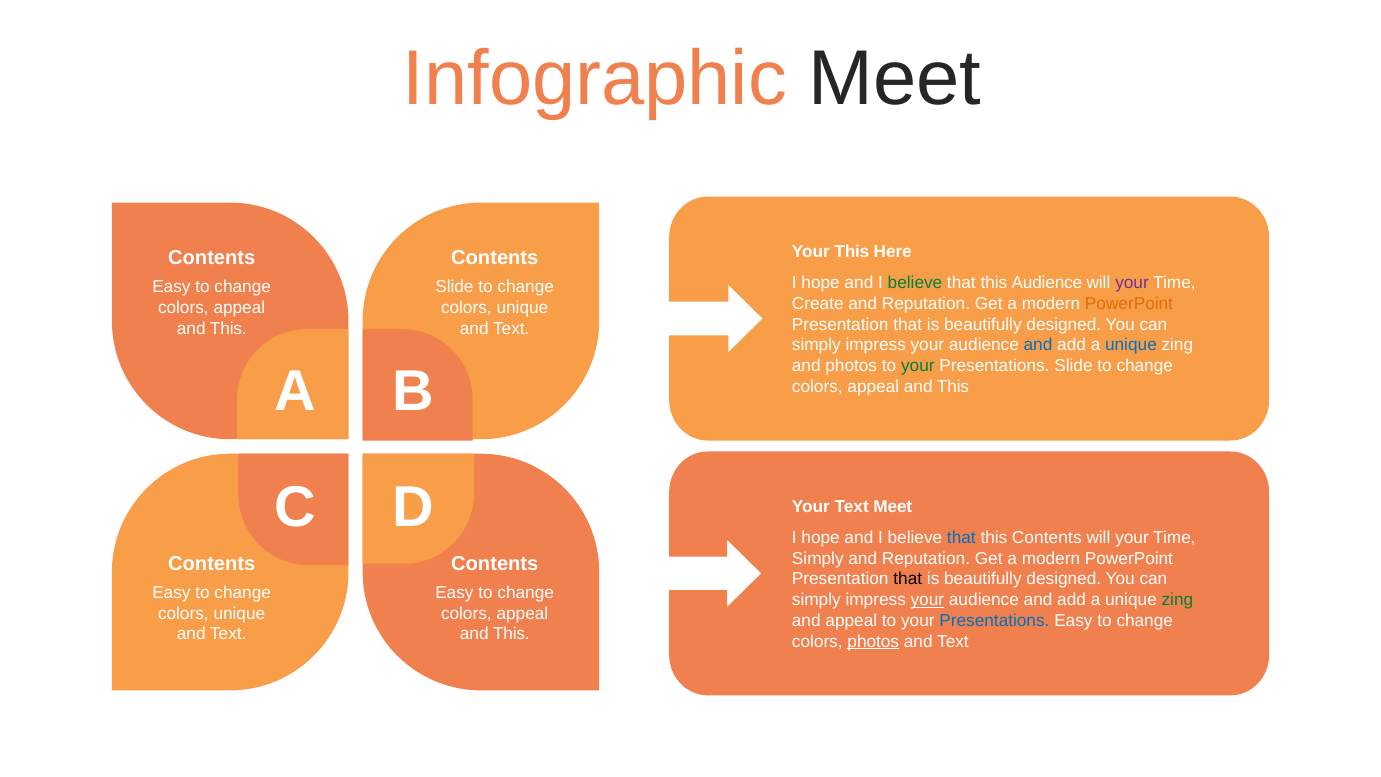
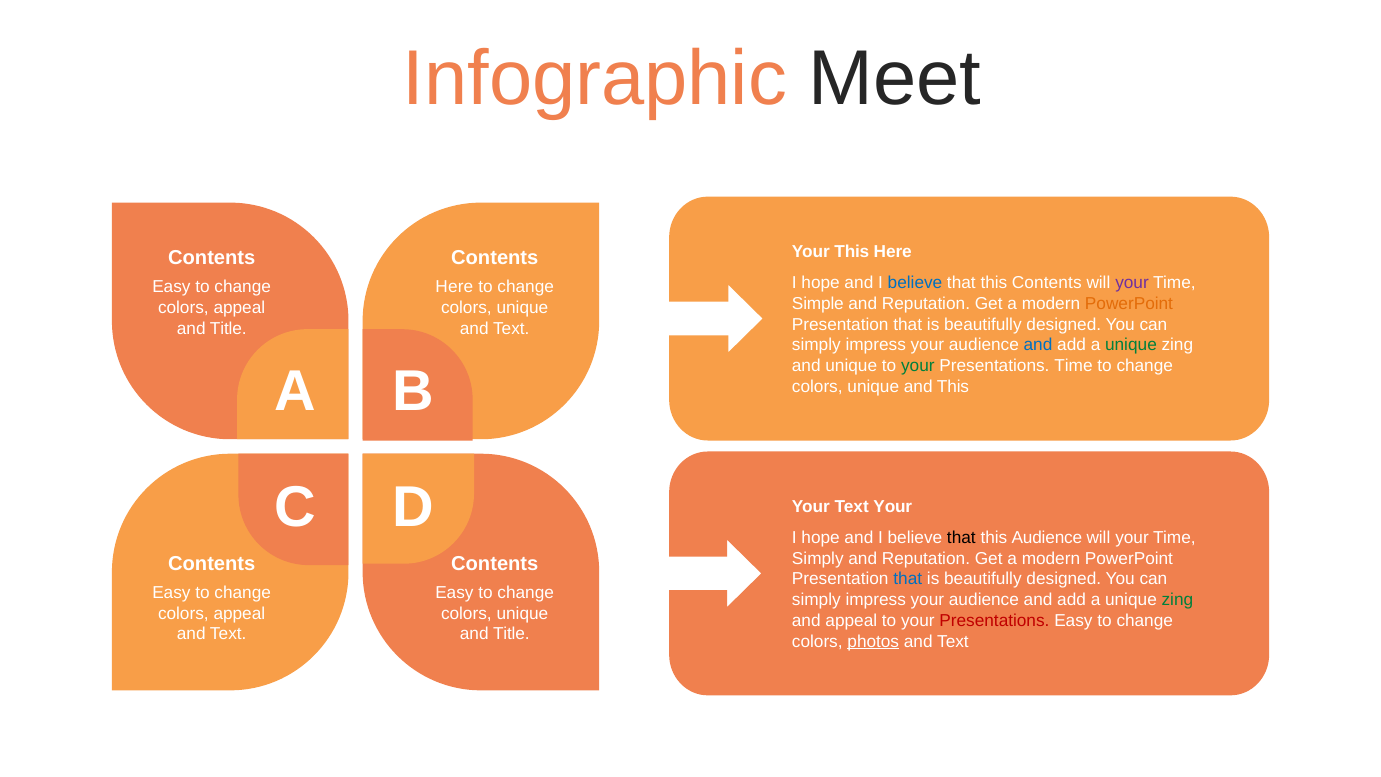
believe colour: green -> blue (915, 283)
this Audience: Audience -> Contents (1047, 283)
Slide: Slide -> Here (454, 287)
Create: Create -> Simple (818, 304)
This: This -> Title (228, 328)
unique colour: blue -> green (1131, 345)
and photos: photos -> unique (851, 366)
Presentations Slide: Slide -> Time (1073, 366)
appeal: appeal -> unique (873, 386)
Your Text Meet: Meet -> Your (893, 506)
that colour: blue -> black (961, 538)
Contents: Contents -> Audience (1047, 538)
that colour: black -> blue (908, 579)
your underline: present -> none (927, 600)
unique: unique -> appeal (239, 613)
appeal: appeal -> unique (522, 613)
Presentations colour: blue -> red (994, 620)
This: This -> Title (511, 634)
